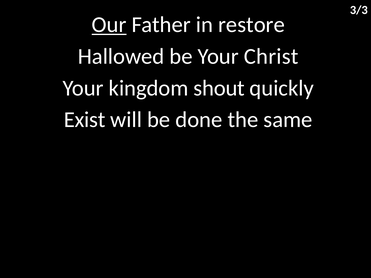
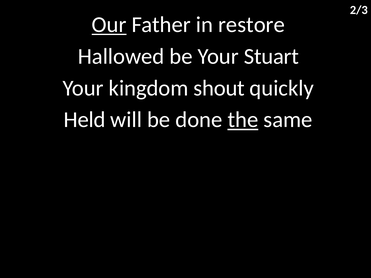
3/3: 3/3 -> 2/3 (359, 10)
Christ: Christ -> Stuart (271, 56)
Exist: Exist -> Held (85, 120)
the underline: none -> present (243, 120)
